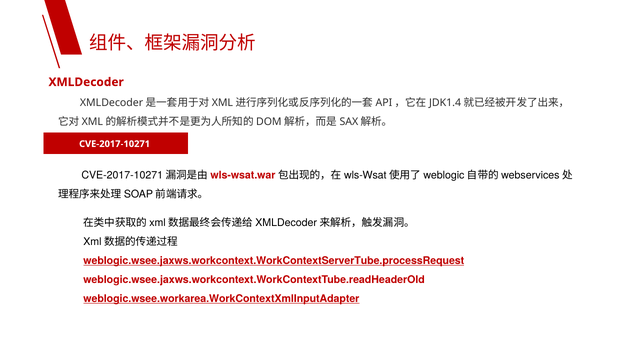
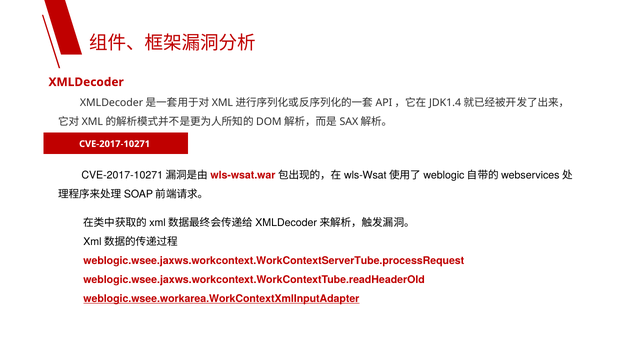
weblogic.wsee.jaxws.workcontext.WorkContextServerTube.processRequest underline: present -> none (274, 261)
